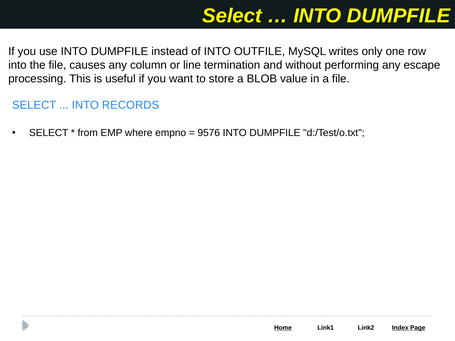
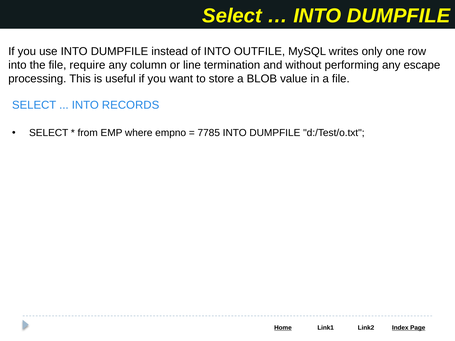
causes: causes -> require (87, 65)
9576: 9576 -> 7785 (209, 133)
